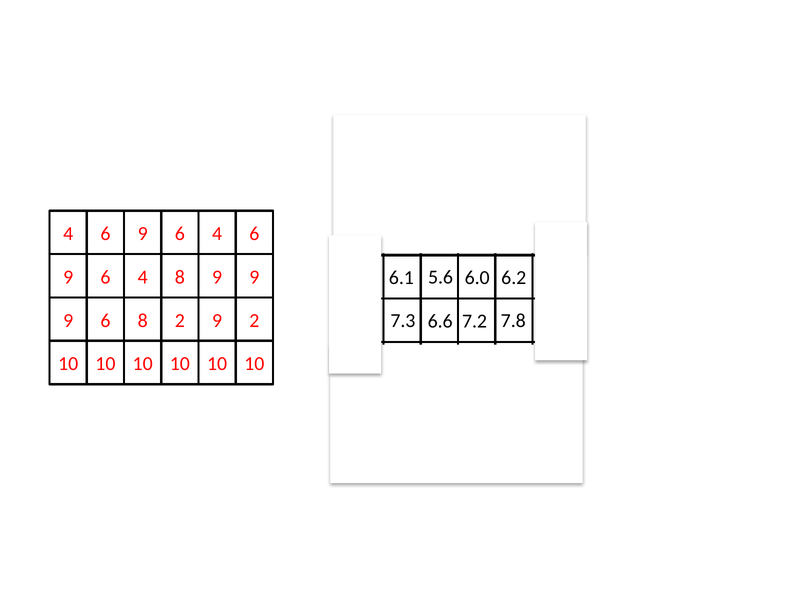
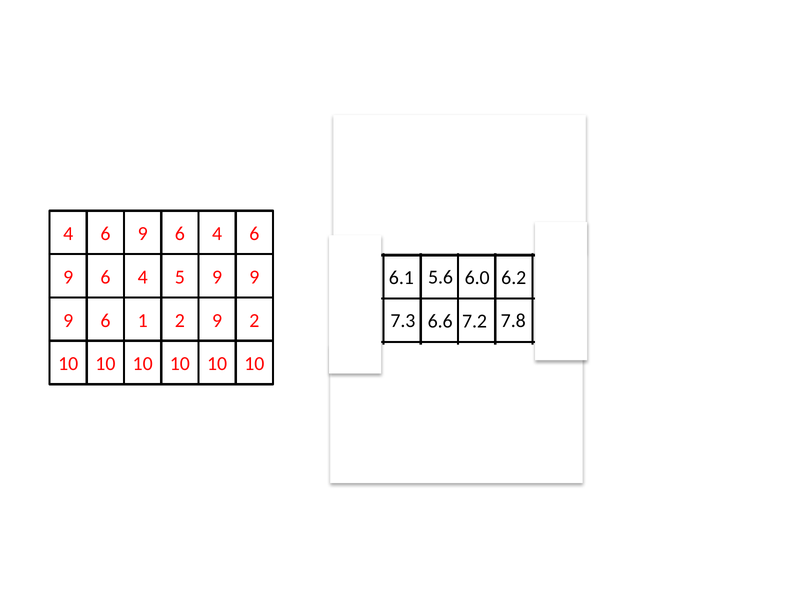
4 8: 8 -> 5 (180, 277)
6 8: 8 -> 1 (143, 321)
